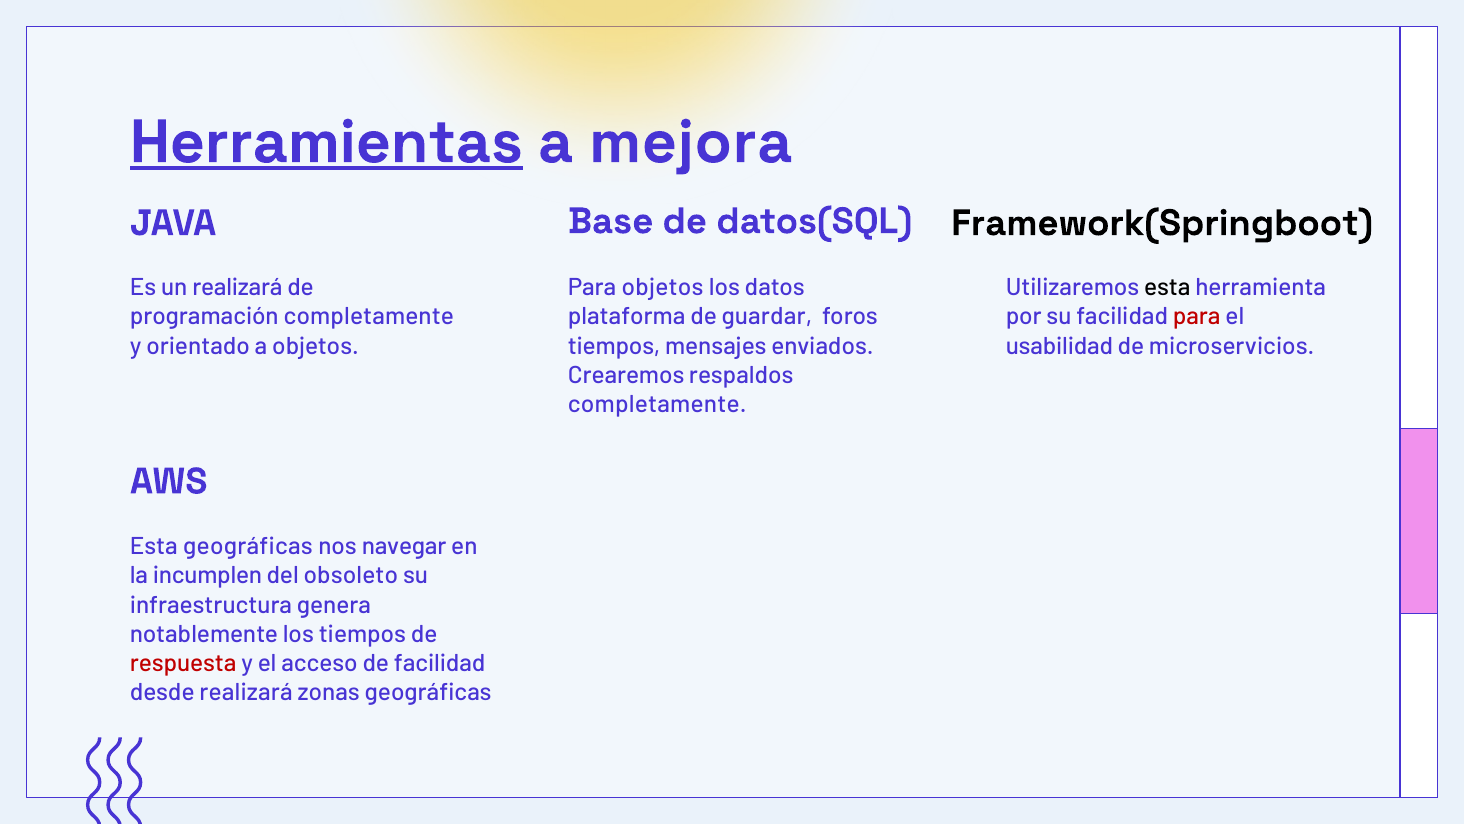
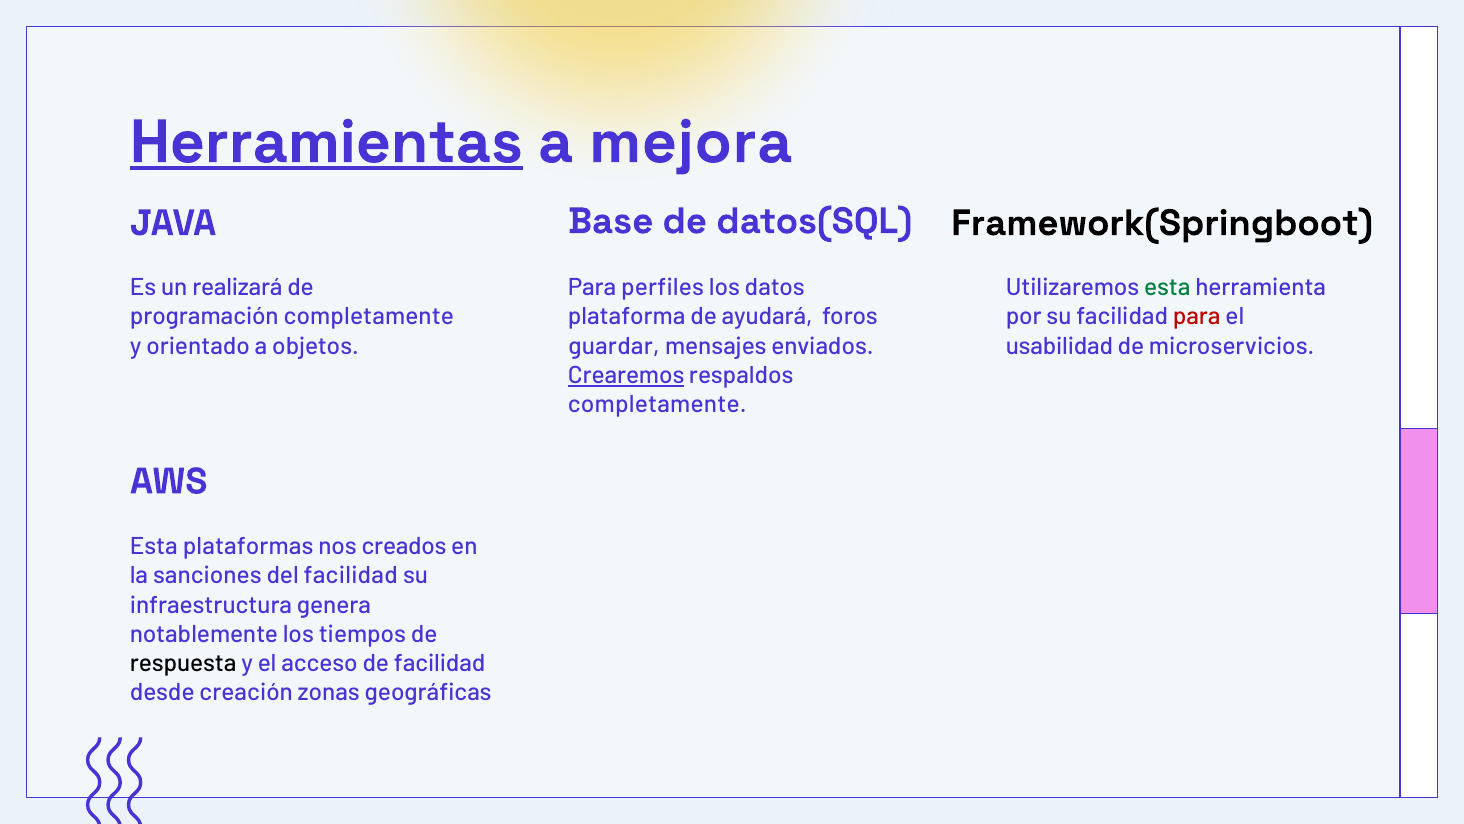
Para objetos: objetos -> perfiles (663, 287)
esta colour: black -> green (1167, 287)
guardar: guardar -> ayudará (767, 317)
tiempos: tiempos -> guardar (614, 346)
Crearemos underline: none -> present (626, 375)
Esta geográficas: geográficas -> plataformas (248, 546)
navegar: navegar -> creados (404, 546)
incumplen: incumplen -> sanciones (207, 575)
del obsoleto: obsoleto -> facilidad (351, 575)
respuesta colour: red -> black (183, 663)
desde realizará: realizará -> creación (246, 692)
